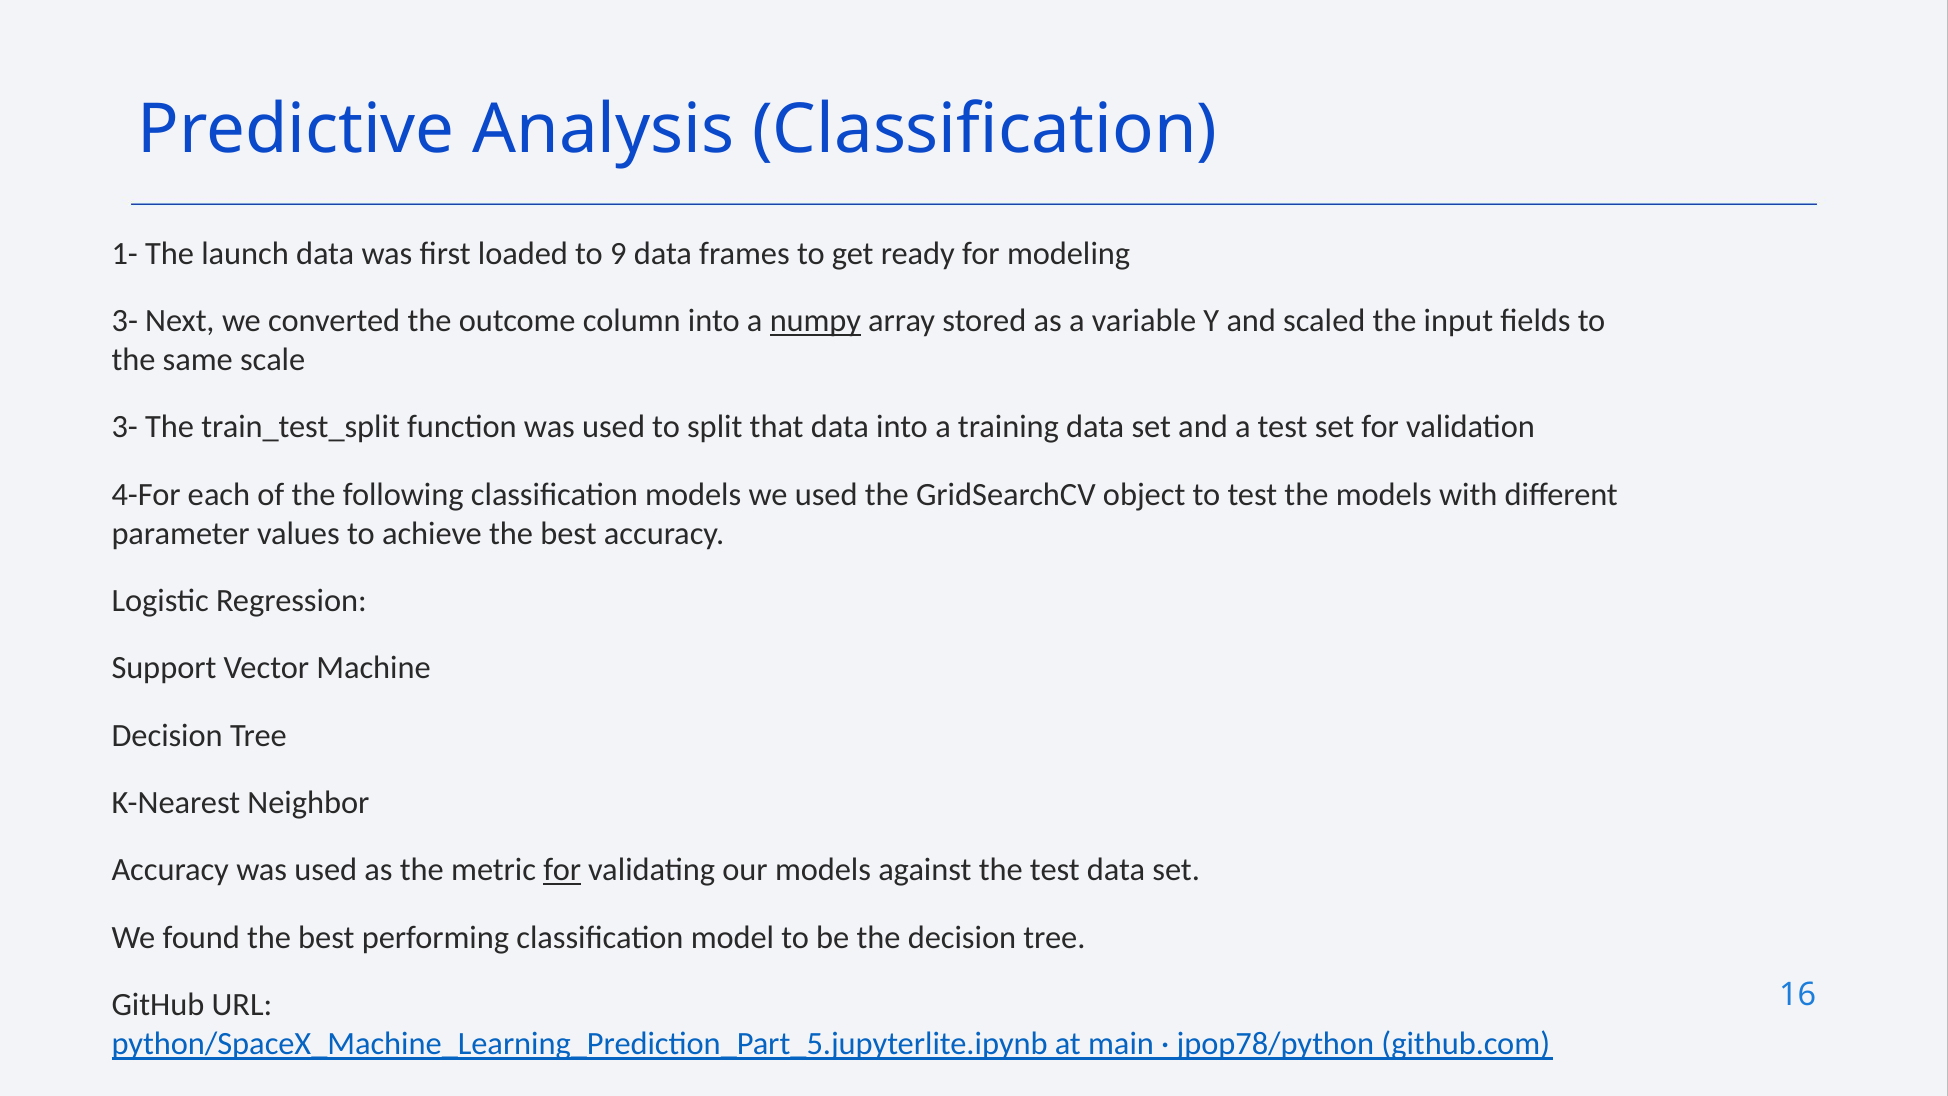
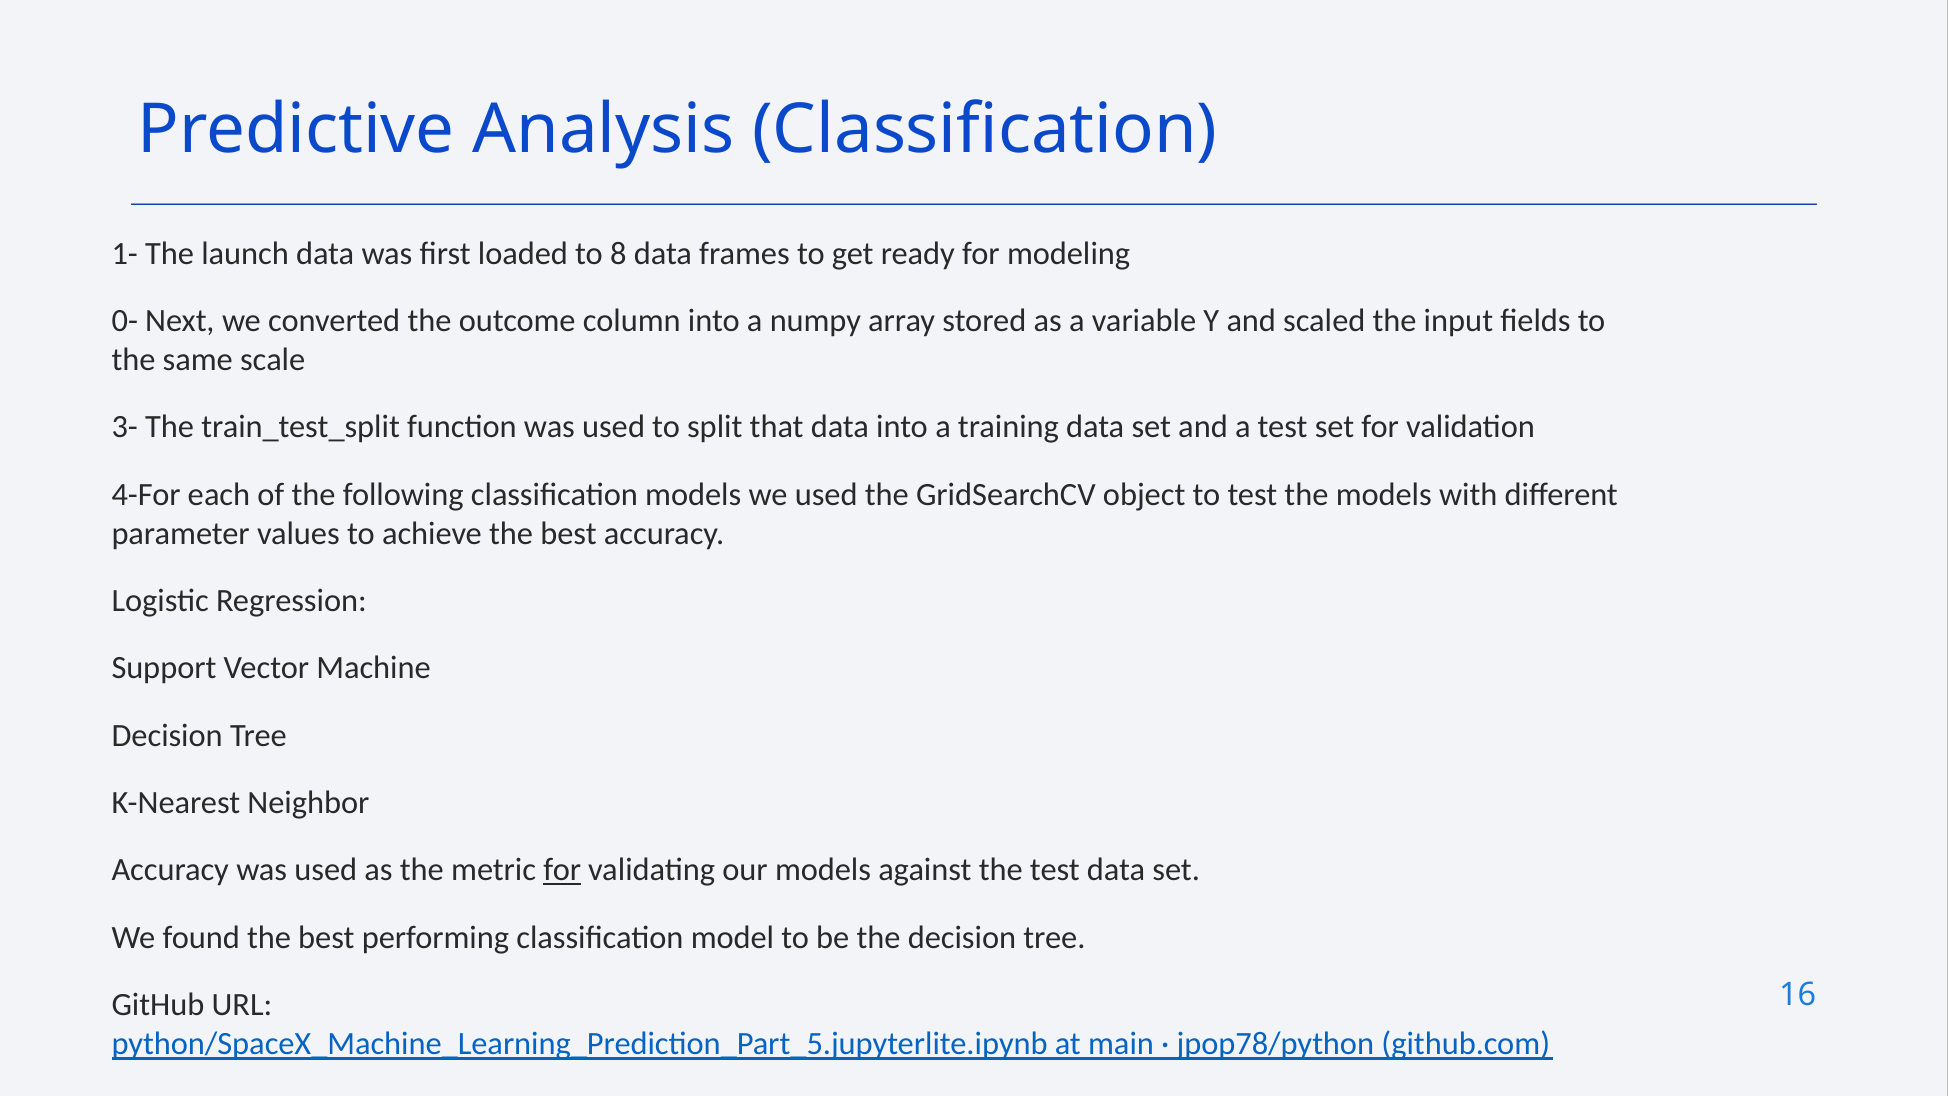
9: 9 -> 8 (618, 253)
3-: 3- -> 0- (125, 321)
numpy underline: present -> none (815, 321)
